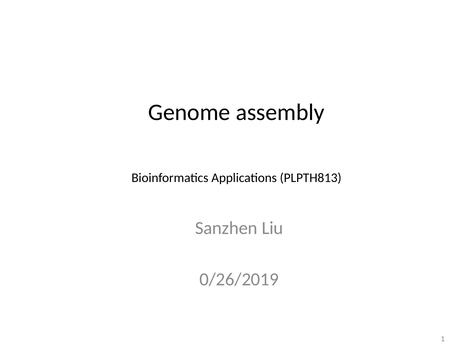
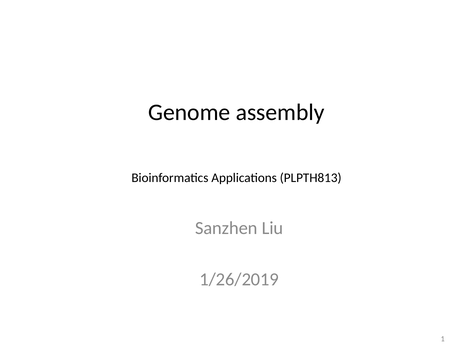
0/26/2019: 0/26/2019 -> 1/26/2019 (239, 279)
